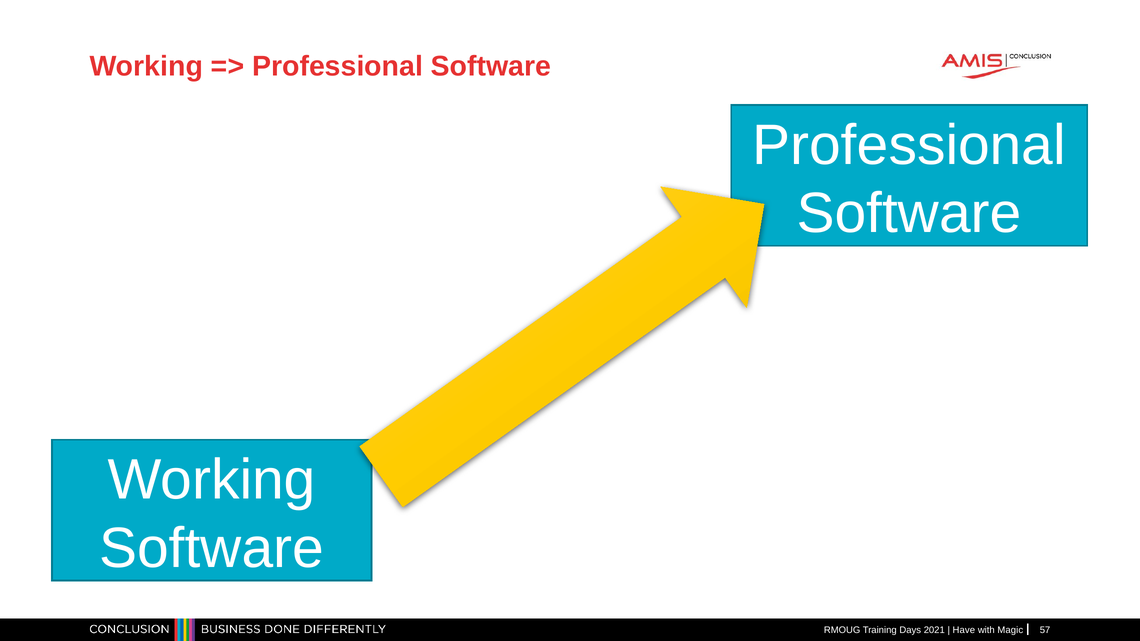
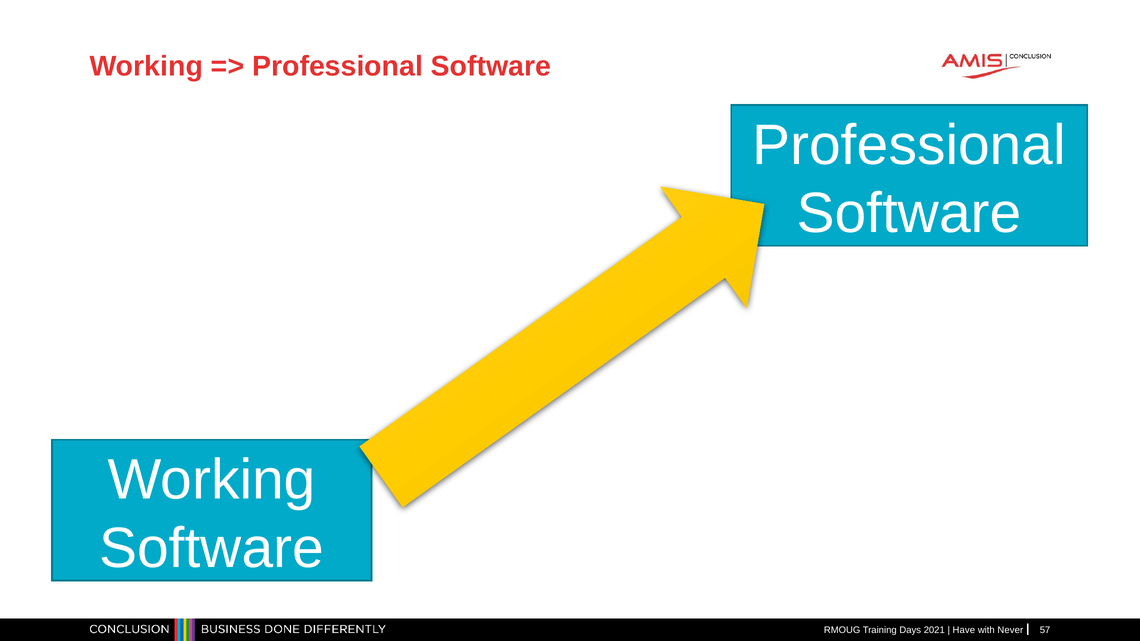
Magic: Magic -> Never (1010, 630)
